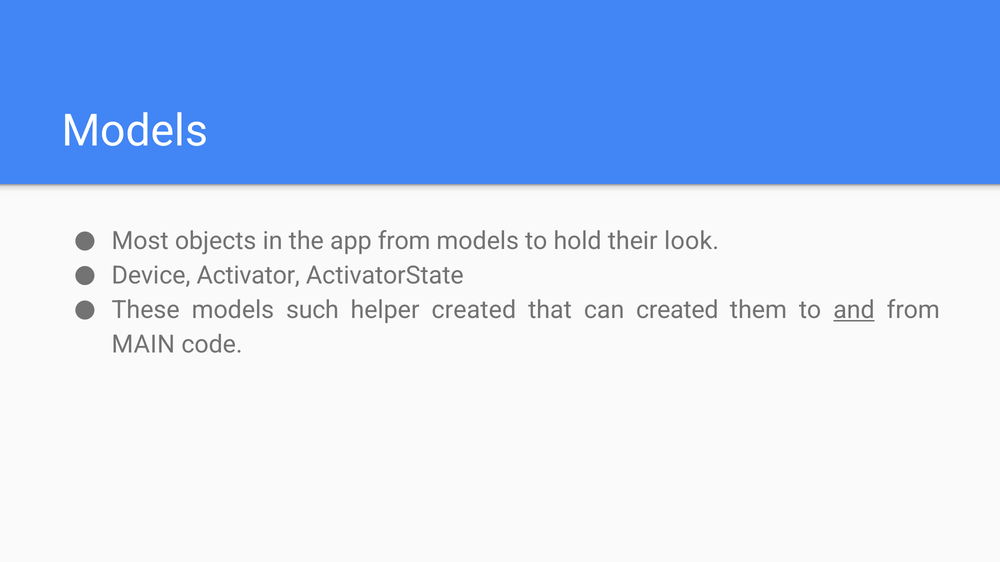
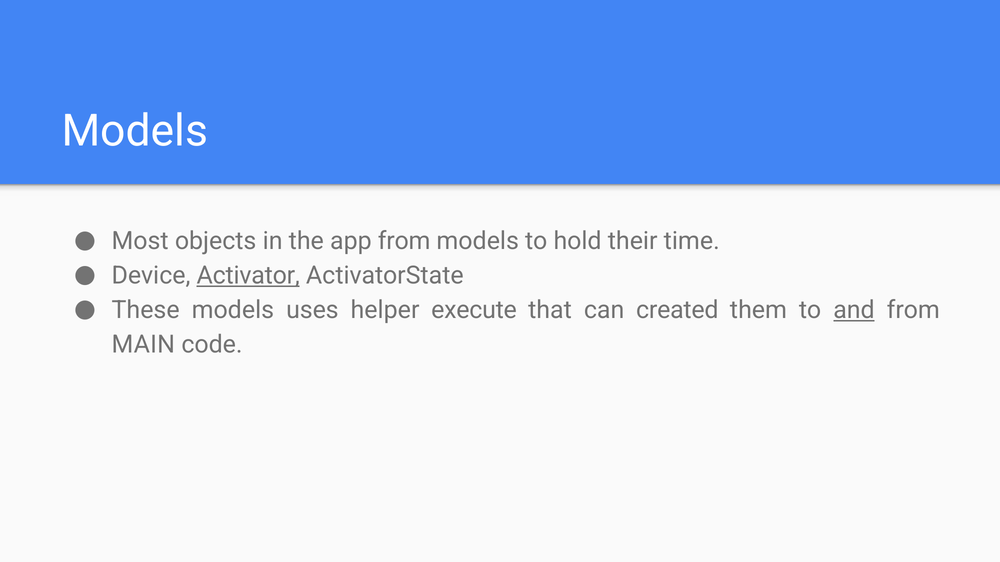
look: look -> time (692, 241)
Activator underline: none -> present (248, 276)
such: such -> uses (312, 310)
helper created: created -> execute (474, 310)
